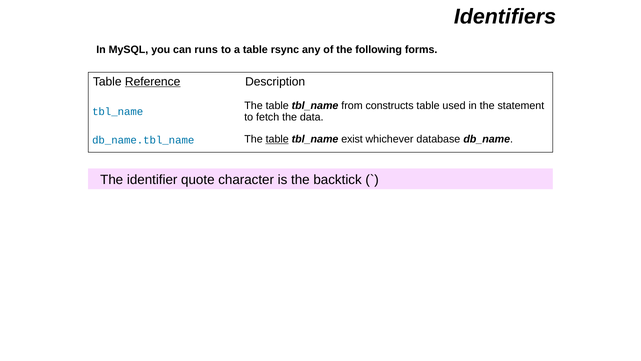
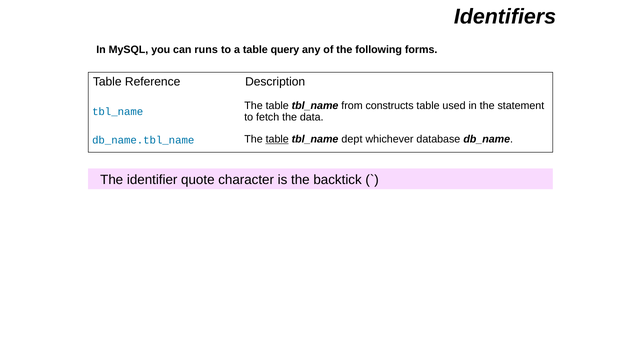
rsync: rsync -> query (285, 50)
Reference underline: present -> none (153, 81)
exist: exist -> dept (352, 139)
